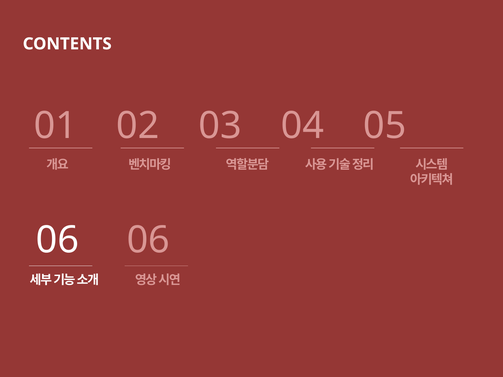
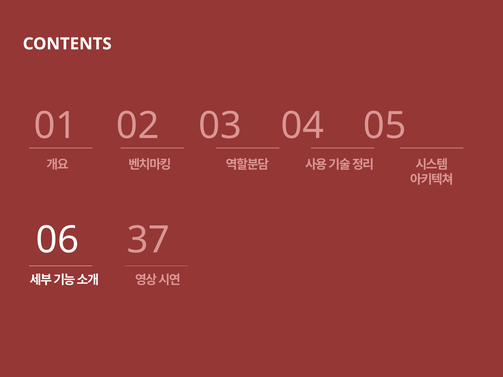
06 06: 06 -> 37 (148, 240)
